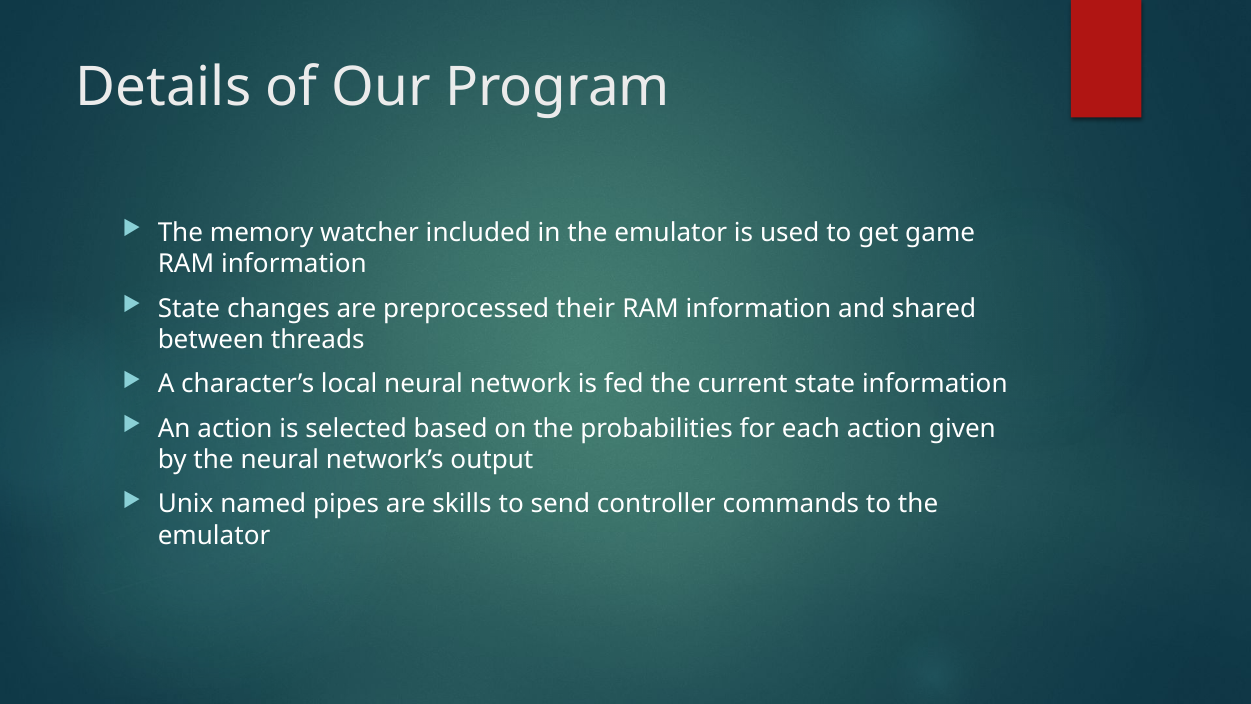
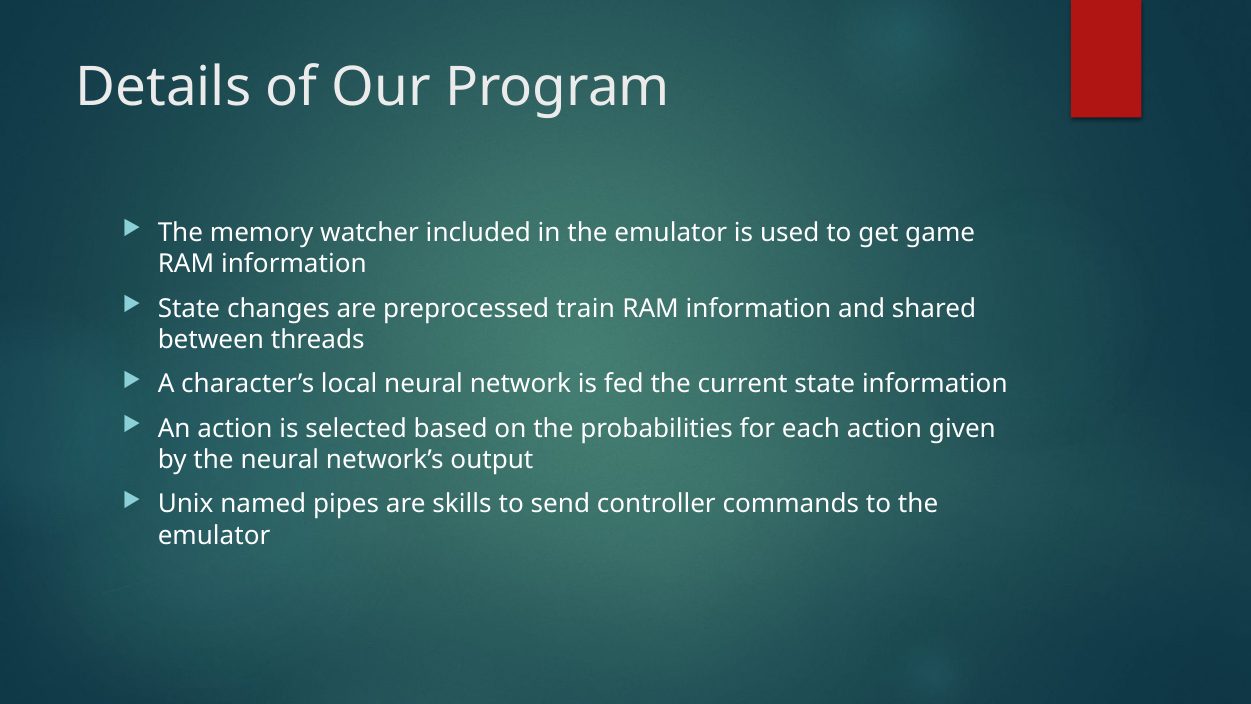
their: their -> train (586, 309)
